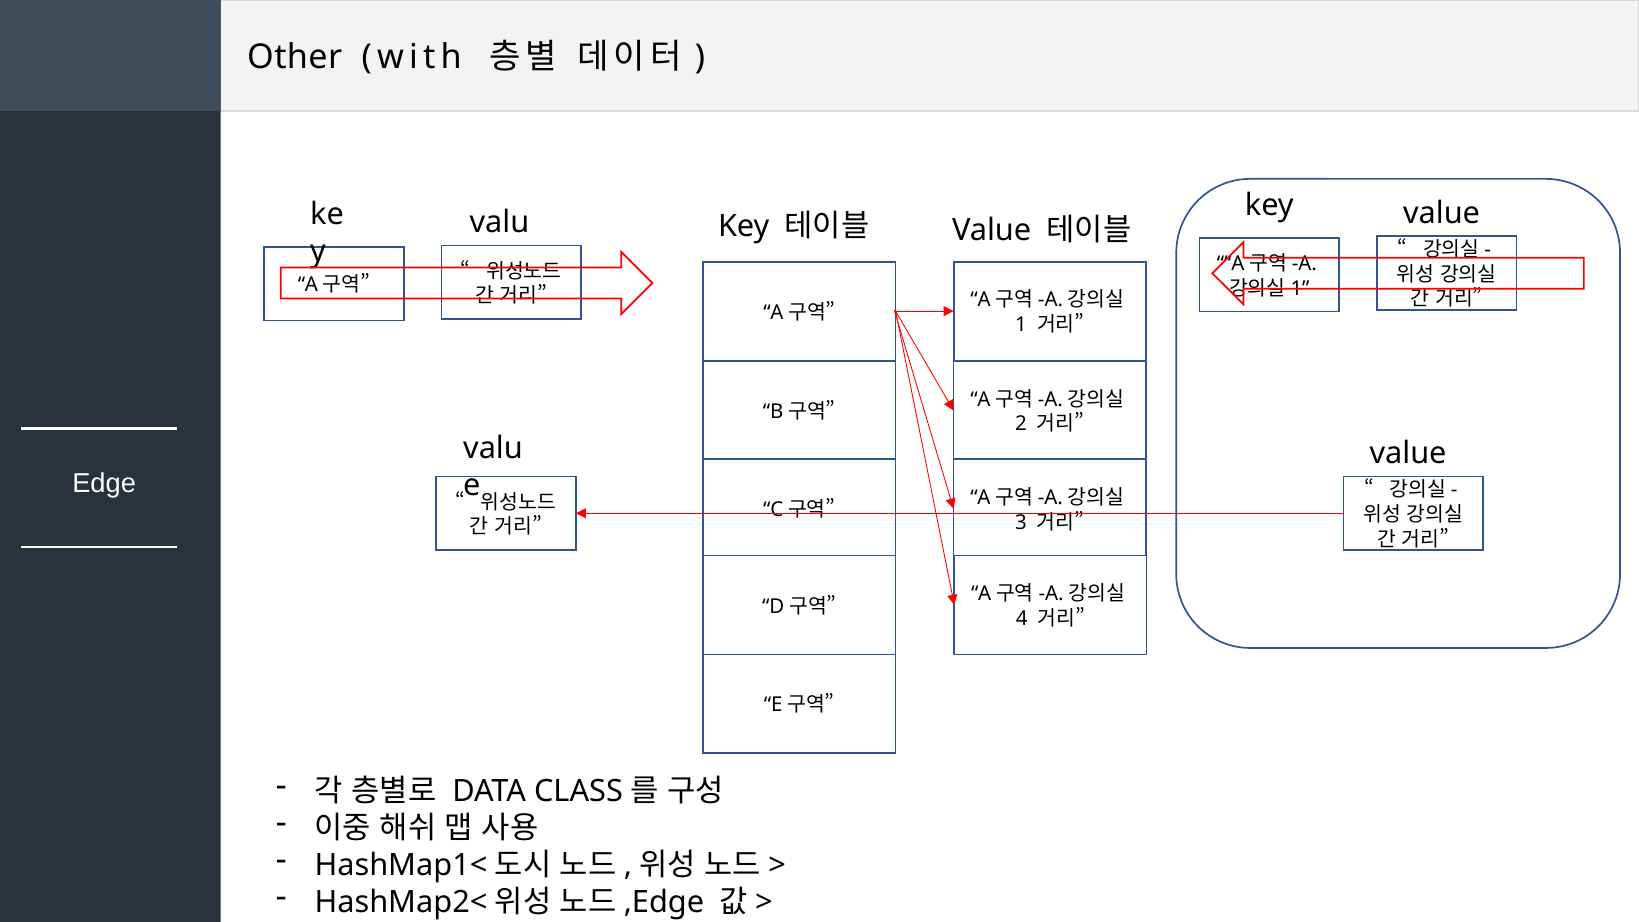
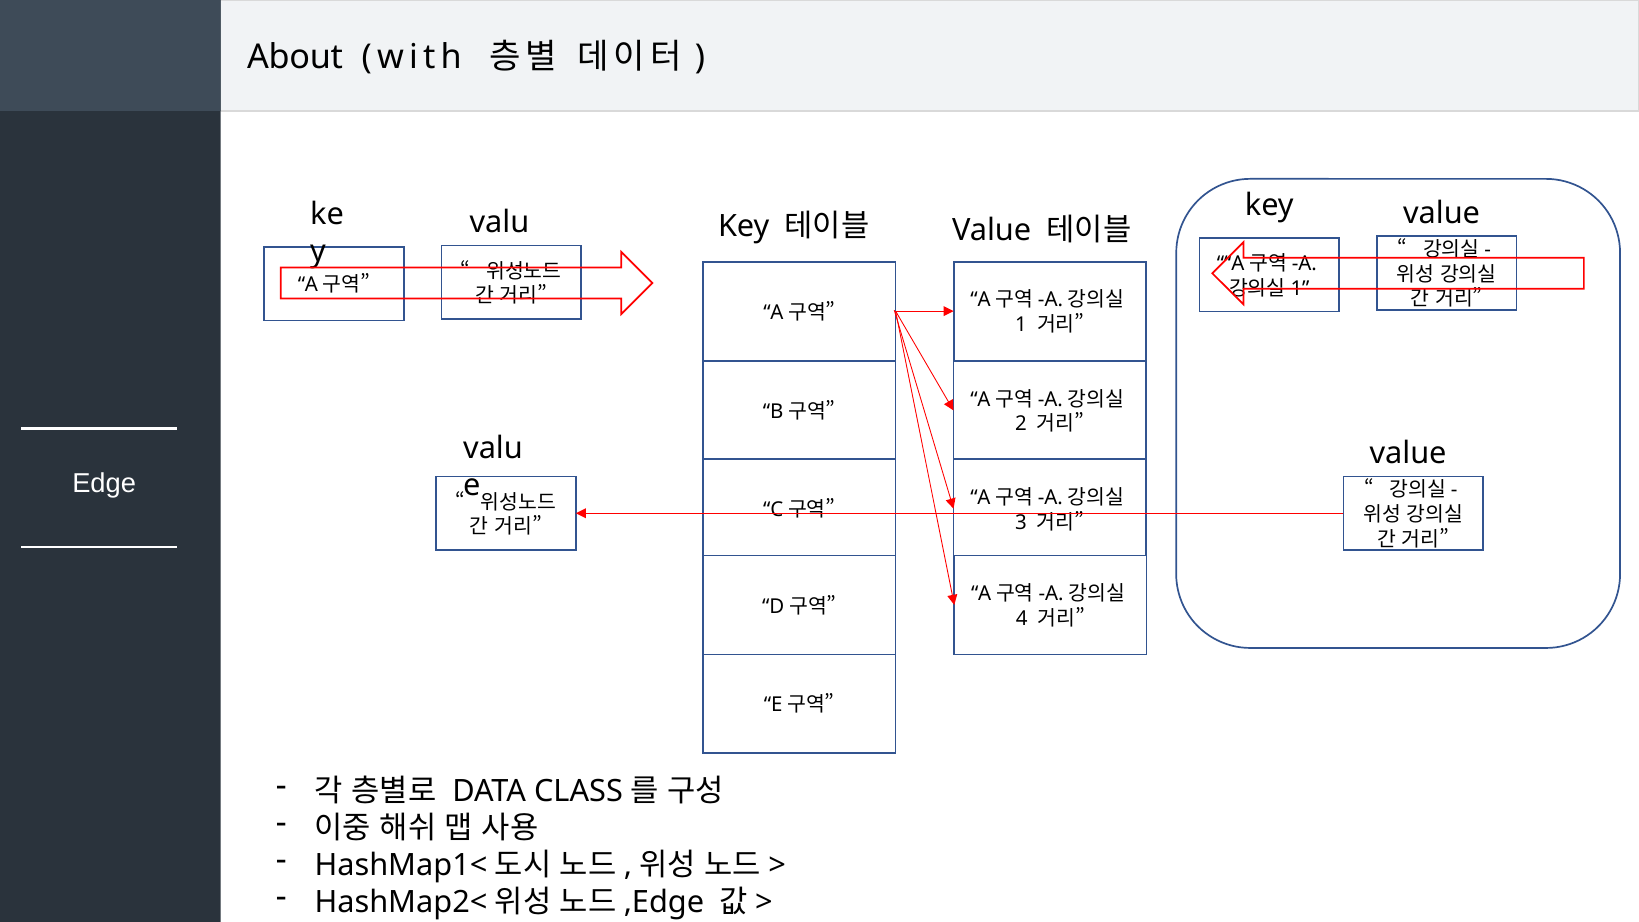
Other: Other -> About (295, 58)
